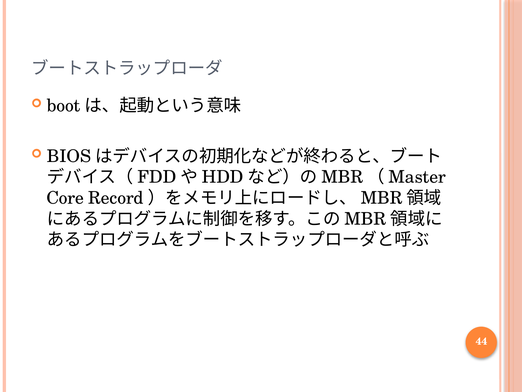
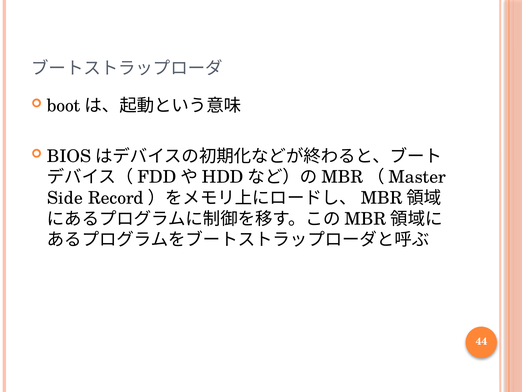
Core: Core -> Side (65, 198)
